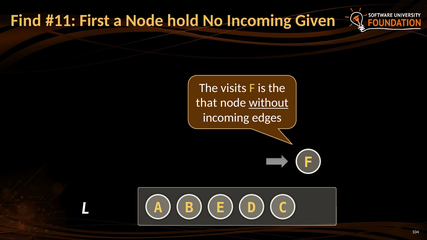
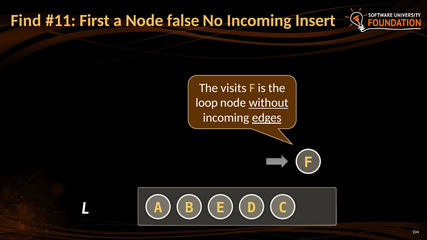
hold: hold -> false (183, 21)
Given: Given -> Insert (315, 21)
that: that -> loop (207, 103)
edges underline: none -> present (267, 118)
